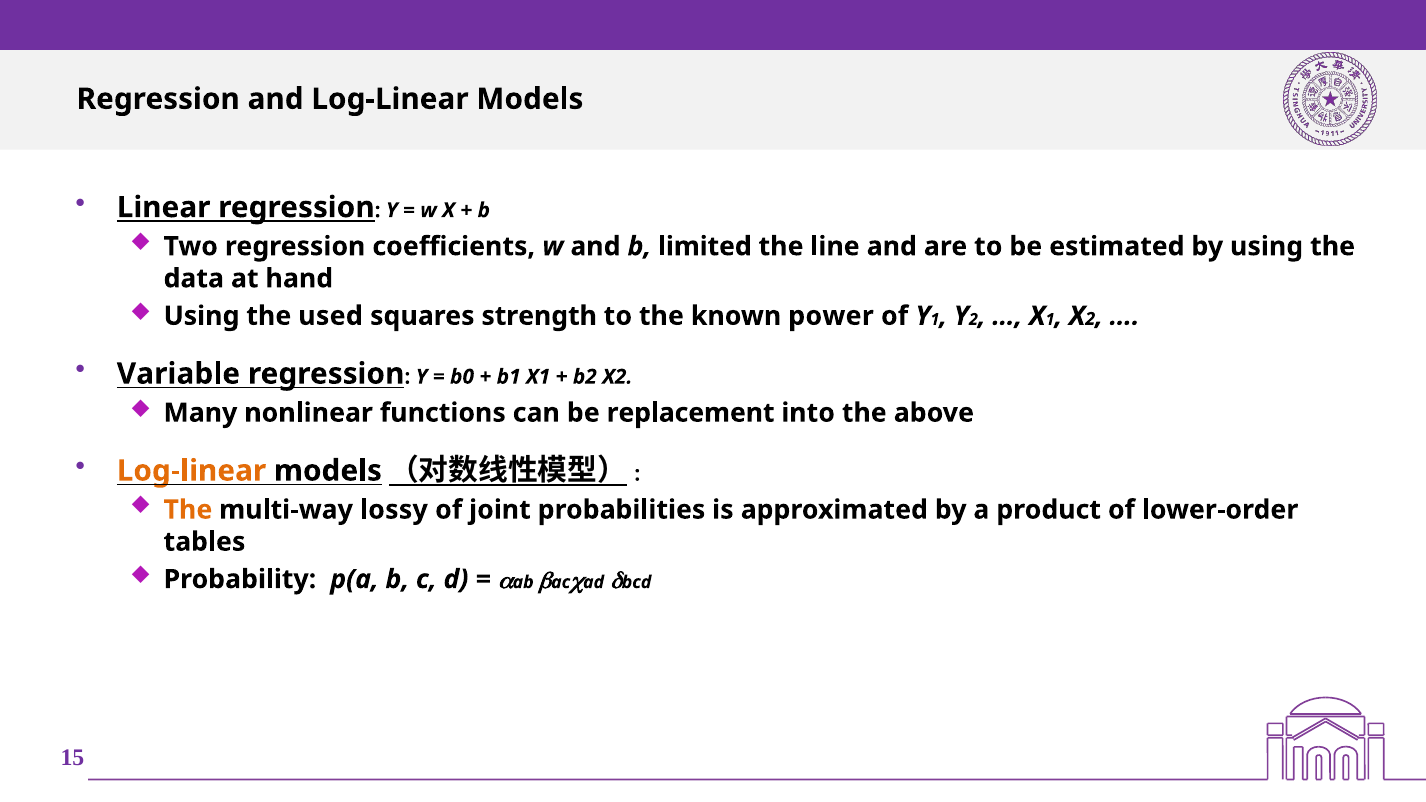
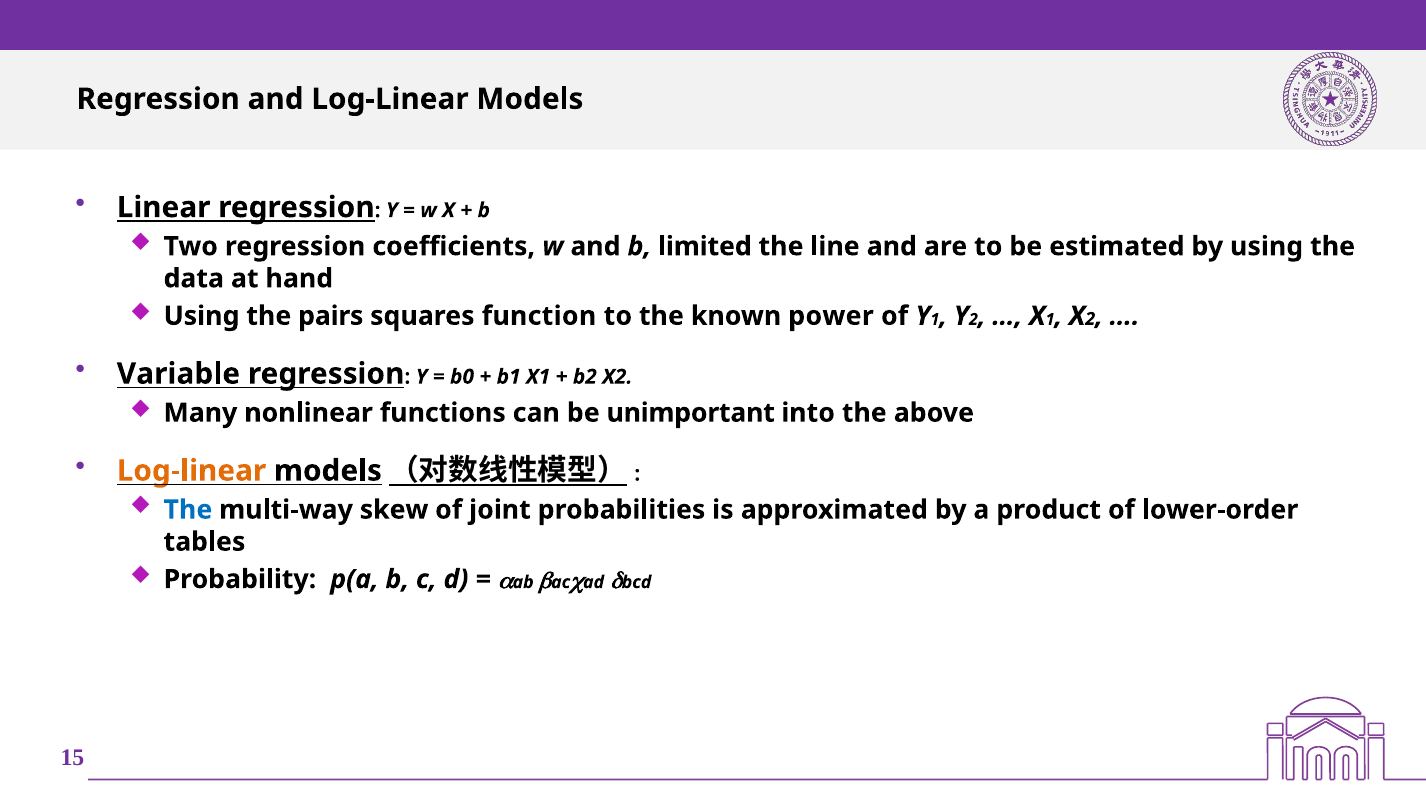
used: used -> pairs (331, 316)
strength: strength -> function (539, 316)
replacement: replacement -> unimportant (691, 413)
The colour: orange -> blue (188, 510)
lossy: lossy -> skew (394, 510)
